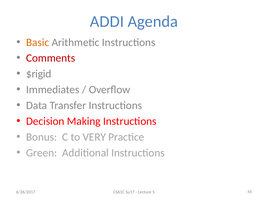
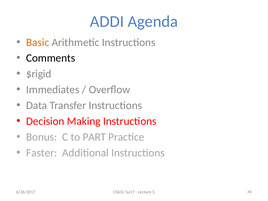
Comments colour: red -> black (51, 58)
VERY: VERY -> PART (94, 137)
Green: Green -> Faster (42, 153)
